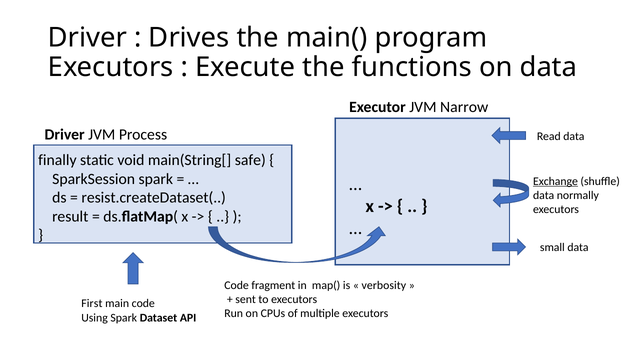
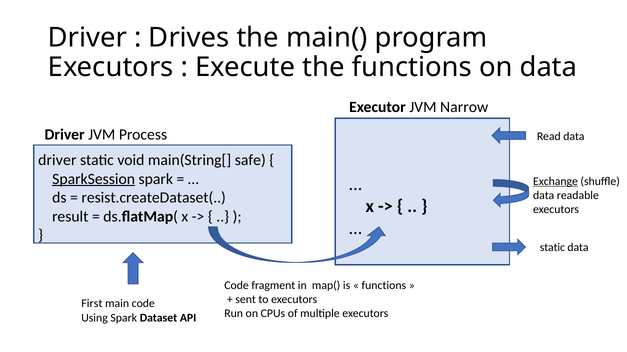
finally: finally -> driver (57, 161)
SparkSession underline: none -> present (94, 179)
normally: normally -> readable (578, 196)
small: small -> static (552, 248)
verbosity: verbosity -> functions (384, 286)
